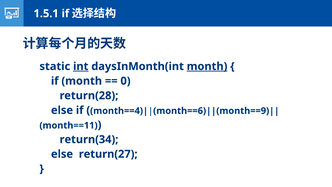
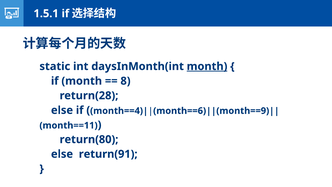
int underline: present -> none (81, 66)
0: 0 -> 8 (125, 81)
return(34: return(34 -> return(80 (89, 139)
return(27: return(27 -> return(91 (108, 154)
